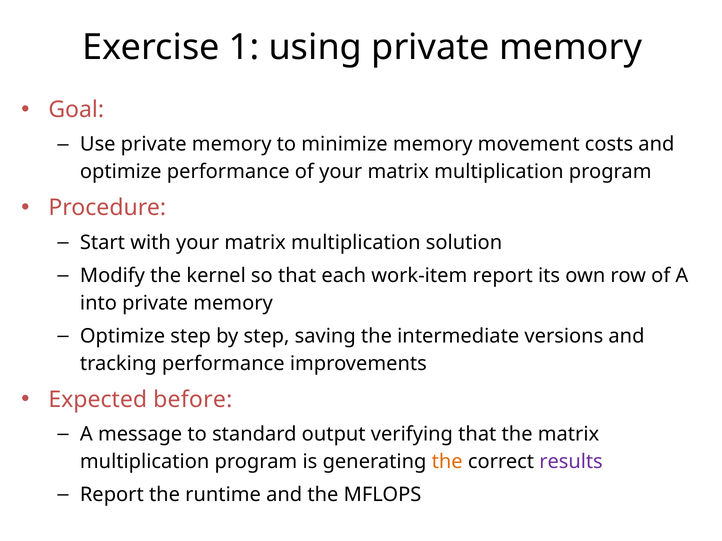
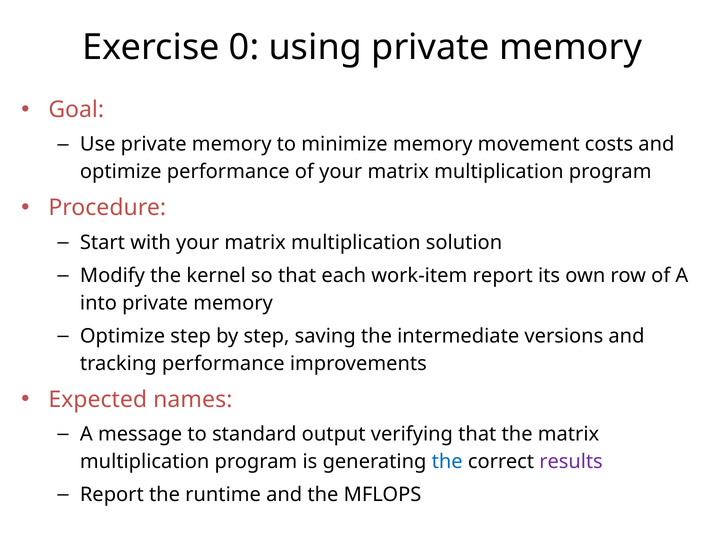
1: 1 -> 0 (244, 47)
before: before -> names (193, 400)
the colour: orange -> blue (447, 462)
